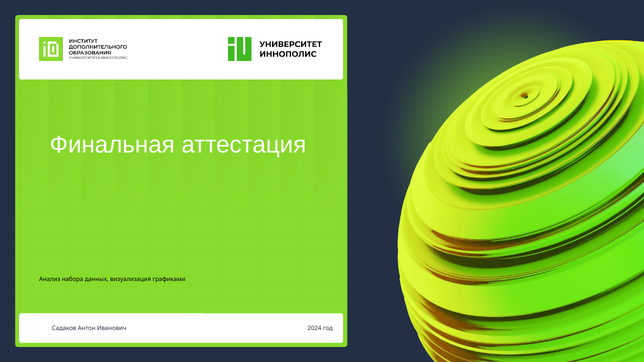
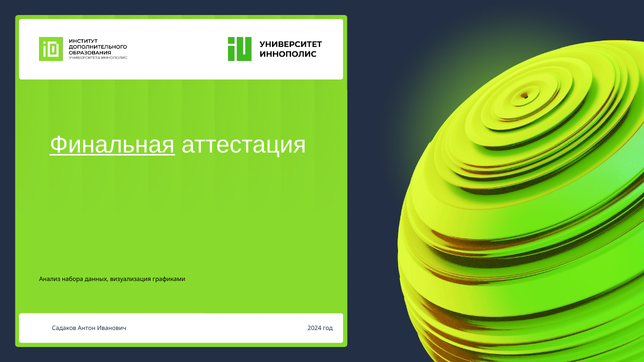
Финальная underline: none -> present (112, 145)
